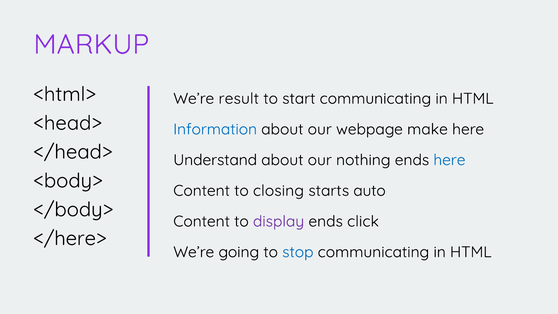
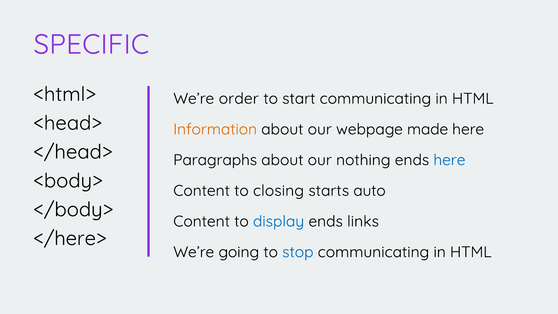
MARKUP: MARKUP -> SPECIFIC (91, 45)
result: result -> order (239, 99)
Information colour: blue -> orange (215, 129)
make: make -> made (428, 129)
Understand: Understand -> Paragraphs (215, 160)
display colour: purple -> blue (279, 221)
click: click -> links (363, 221)
